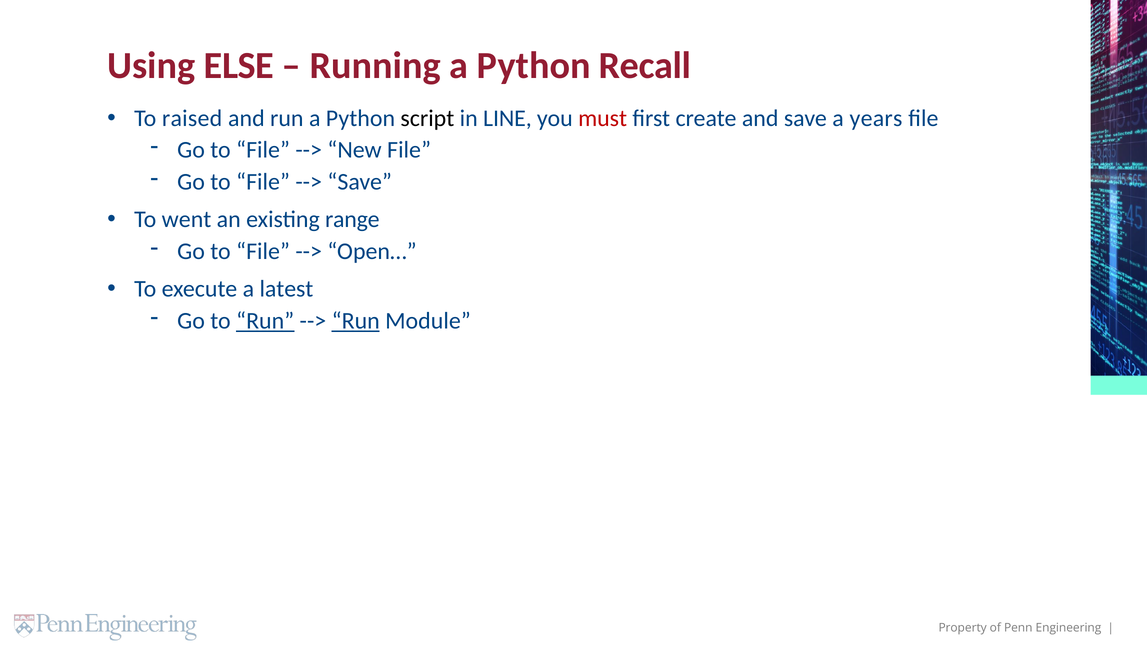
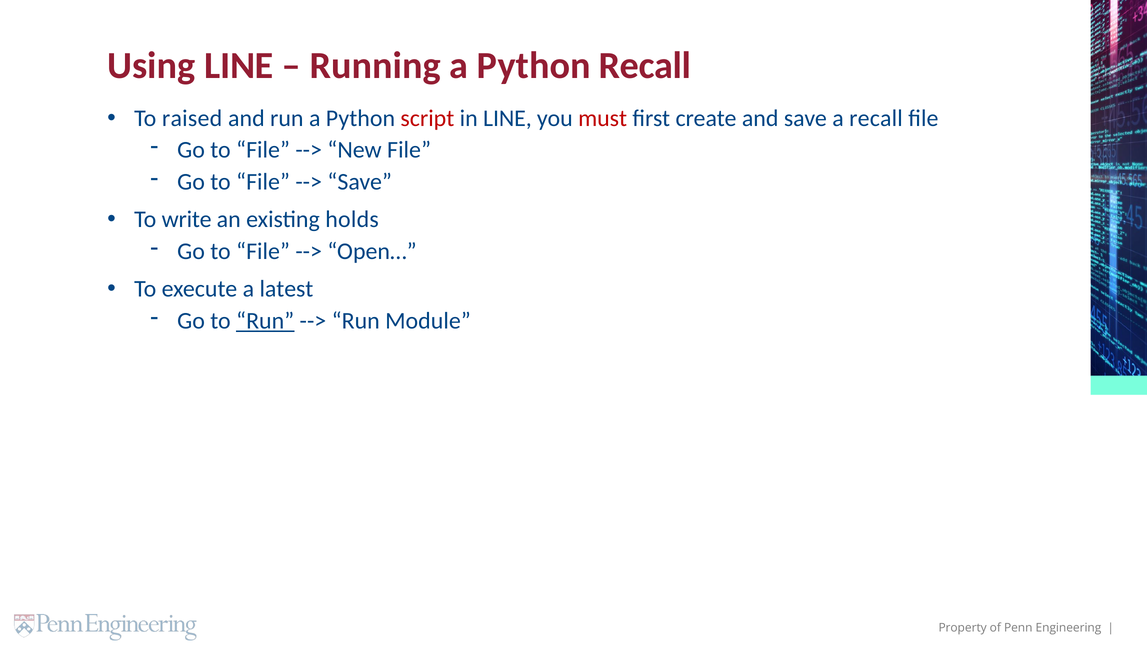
Using ELSE: ELSE -> LINE (239, 66)
script colour: black -> red (427, 118)
a years: years -> recall (876, 118)
went: went -> write (187, 220)
range: range -> holds (352, 220)
Run underline: present -> none (356, 321)
